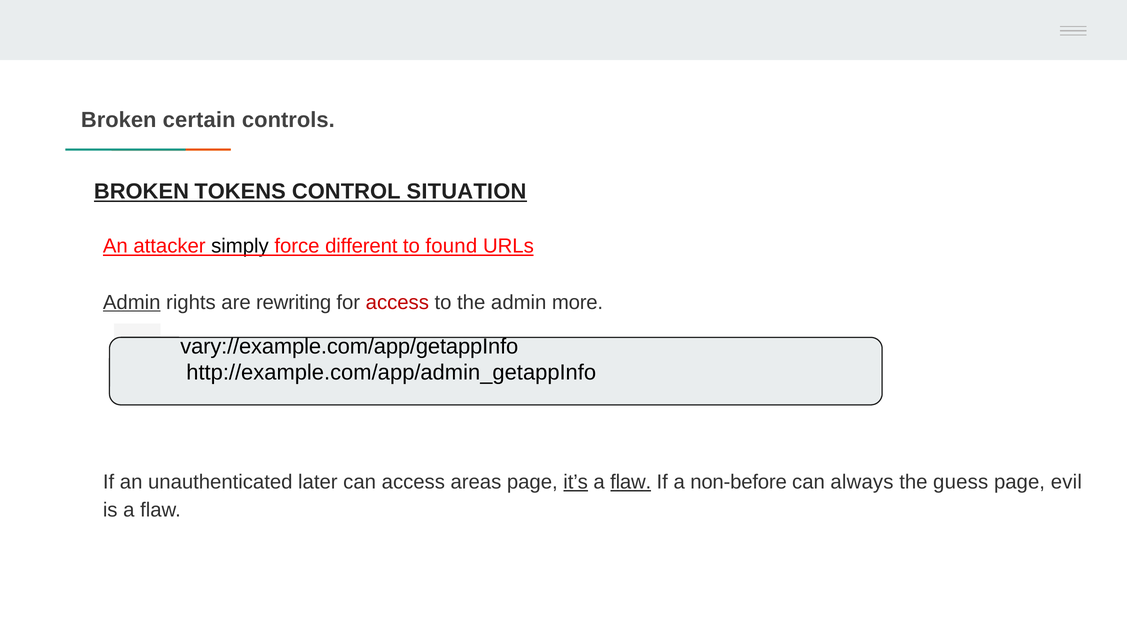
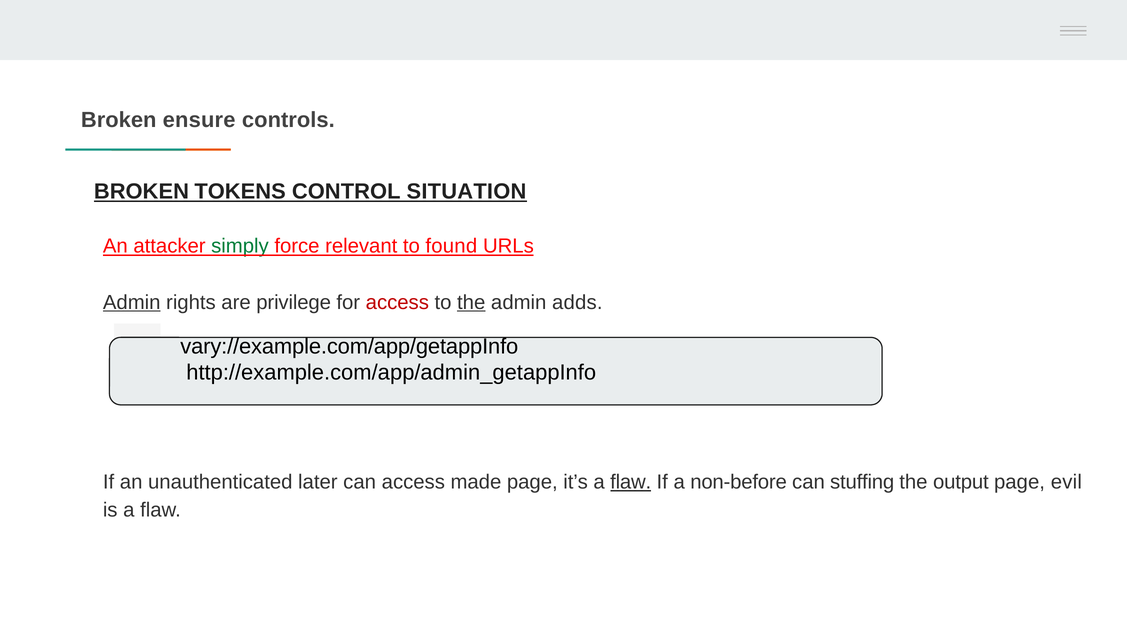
certain: certain -> ensure (199, 120)
simply colour: black -> green (240, 246)
different: different -> relevant (361, 246)
rewriting: rewriting -> privilege (294, 302)
the underline: none -> present (471, 302)
more: more -> adds (577, 302)
areas: areas -> made (476, 482)
it’s underline: present -> none (576, 482)
always: always -> stuffing (862, 482)
guess: guess -> output (961, 482)
